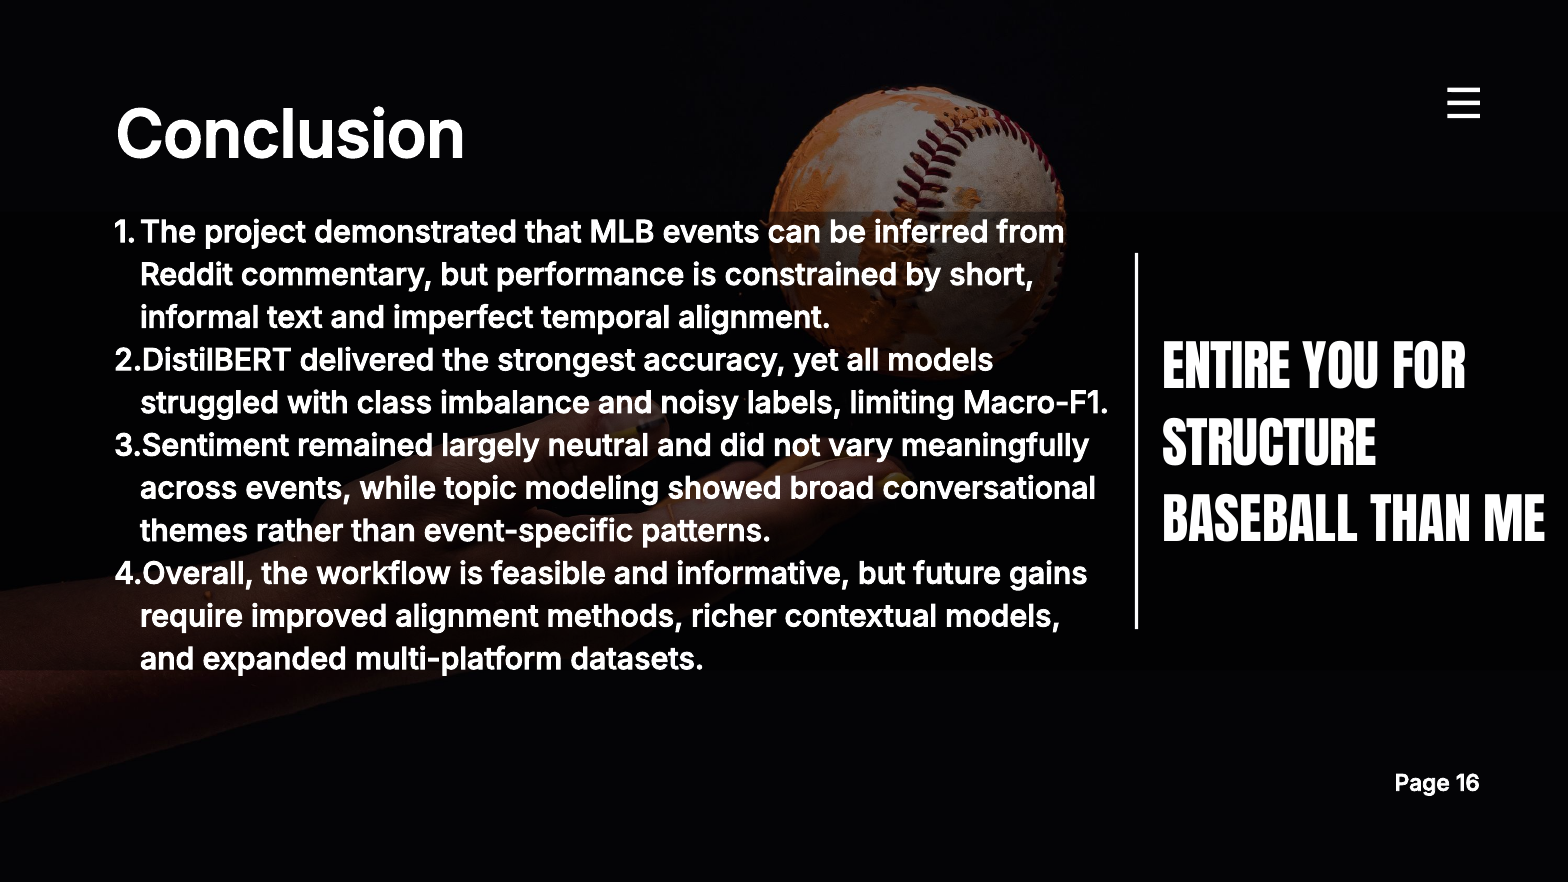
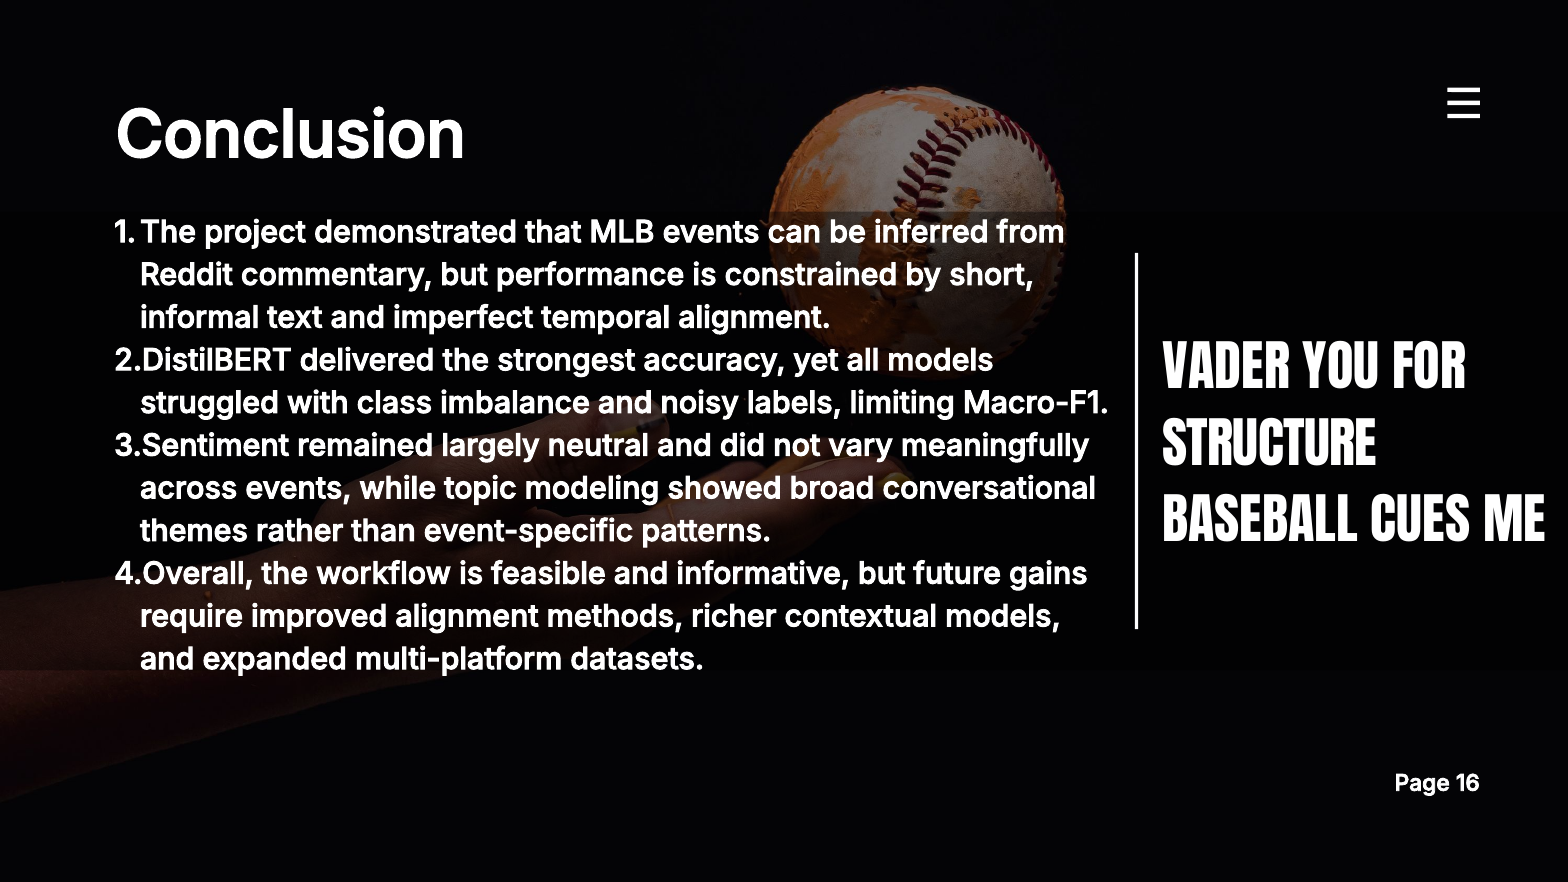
ENTIRE: ENTIRE -> VADER (1226, 371)
BASEBALL THAN: THAN -> CUES (1421, 523)
